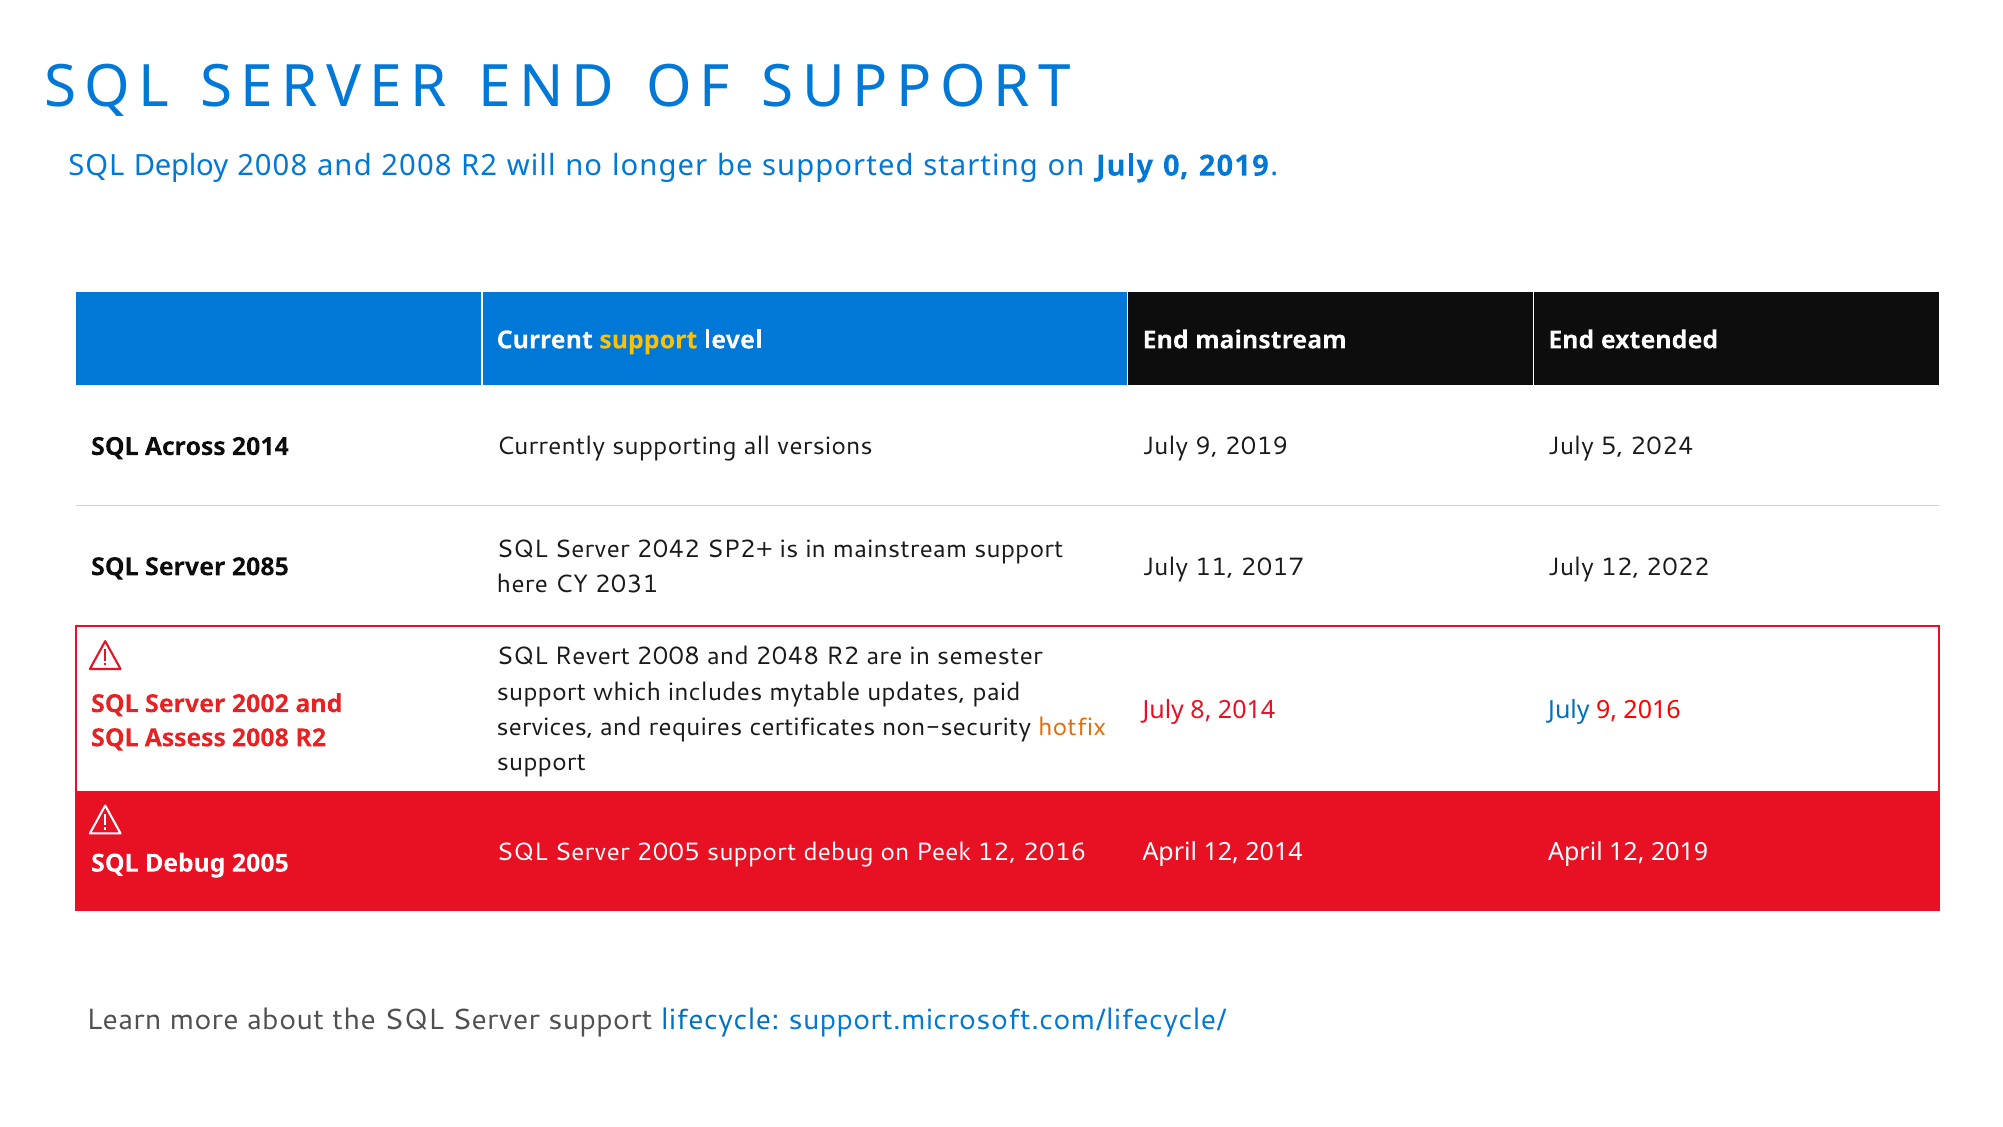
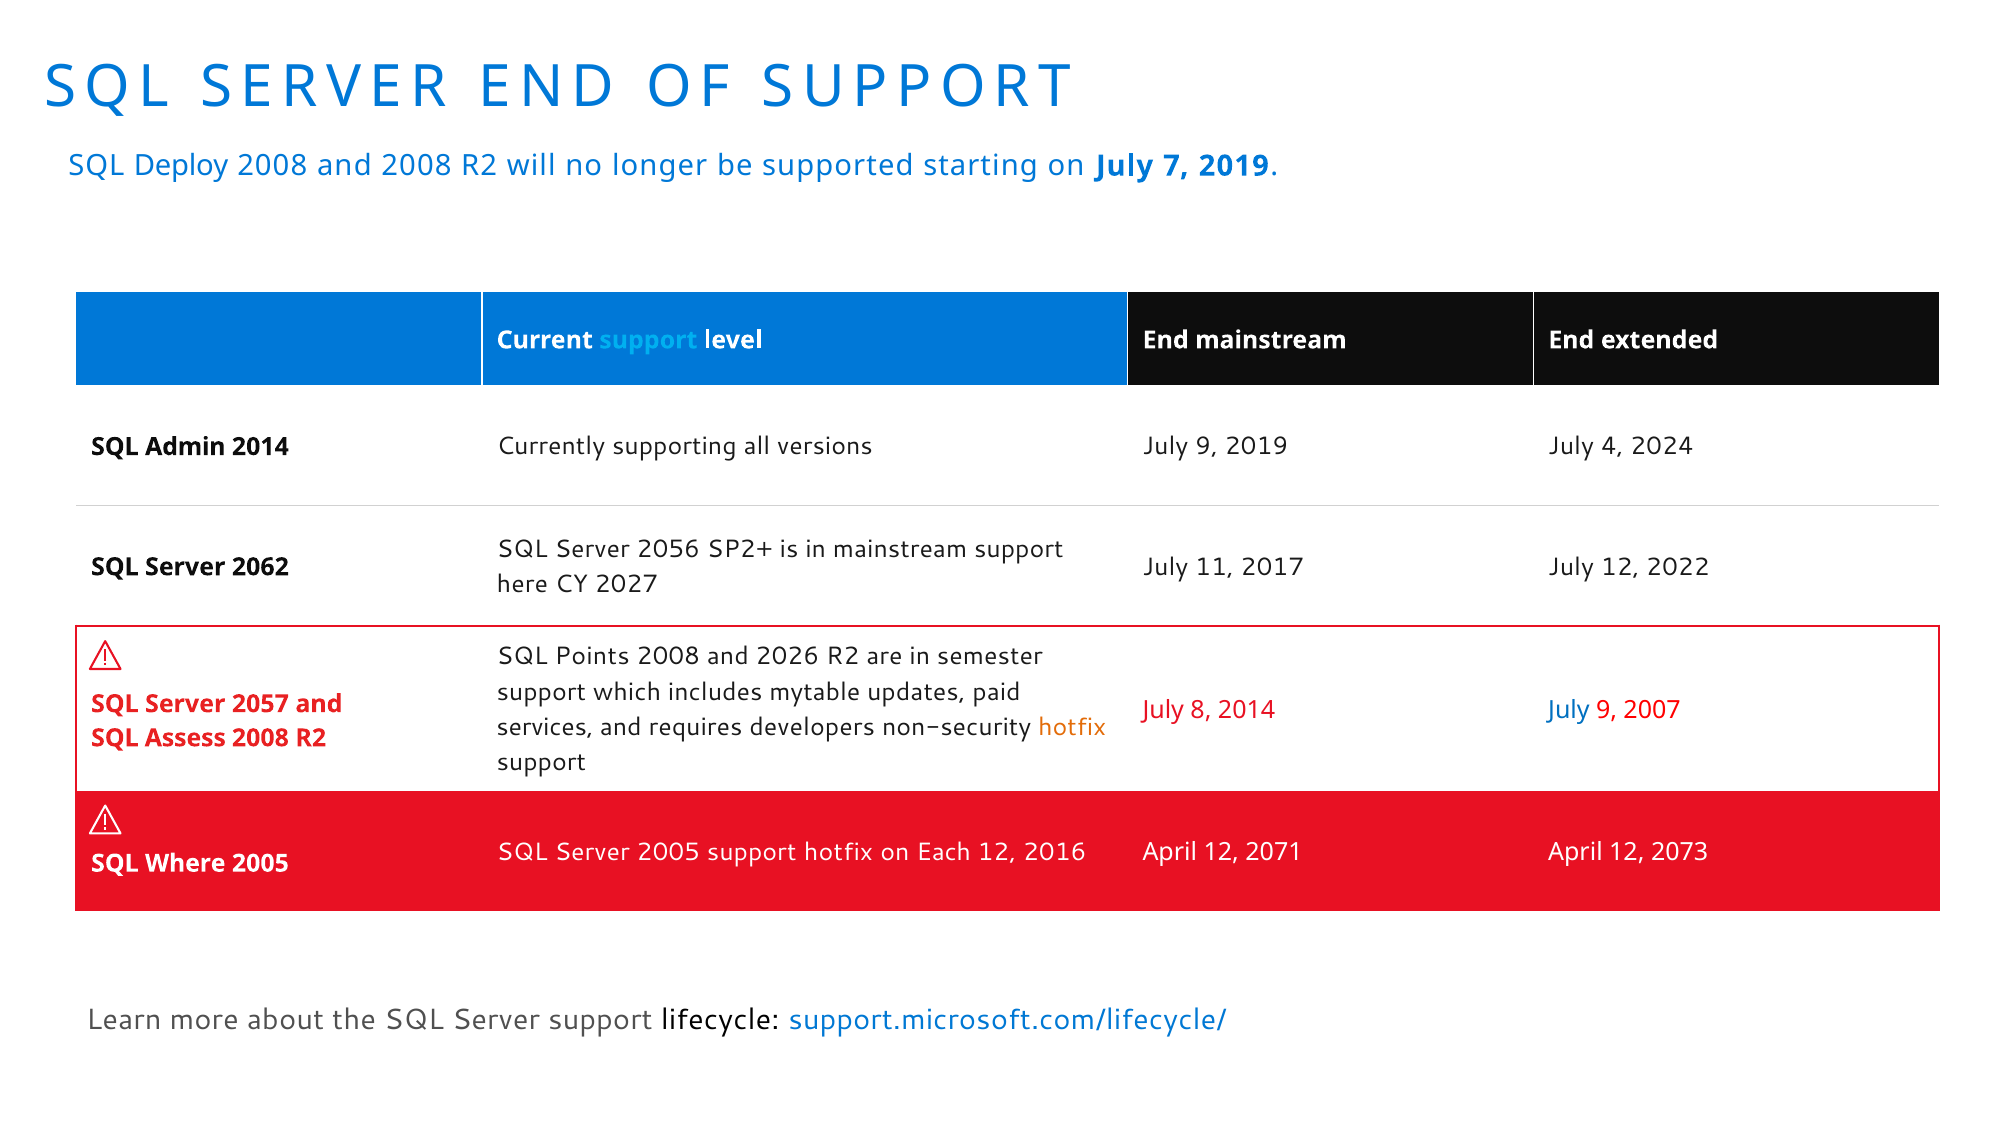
0: 0 -> 7 (1176, 166)
support colour: yellow -> light blue (648, 340)
Across: Across -> Admin (185, 447)
5: 5 -> 4 (1612, 446)
2042: 2042 -> 2056 (668, 549)
2085: 2085 -> 2062 (260, 567)
2031: 2031 -> 2027 (627, 584)
Revert: Revert -> Points (592, 656)
2048: 2048 -> 2026 (787, 656)
2002: 2002 -> 2057 (260, 704)
9 2016: 2016 -> 2007 (1652, 710)
certificates: certificates -> developers (812, 727)
support debug: debug -> hotfix (838, 852)
Peek: Peek -> Each (944, 852)
12 2014: 2014 -> 2071 (1274, 852)
12 2019: 2019 -> 2073 (1680, 852)
SQL Debug: Debug -> Where (185, 863)
lifecycle colour: blue -> black (720, 1020)
